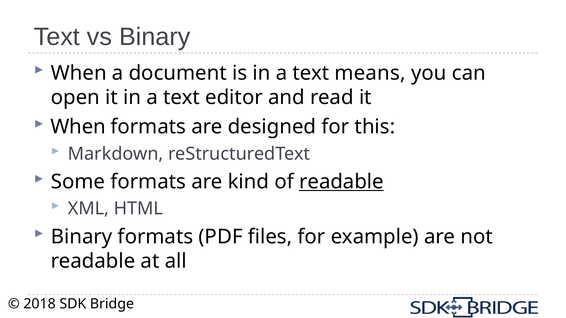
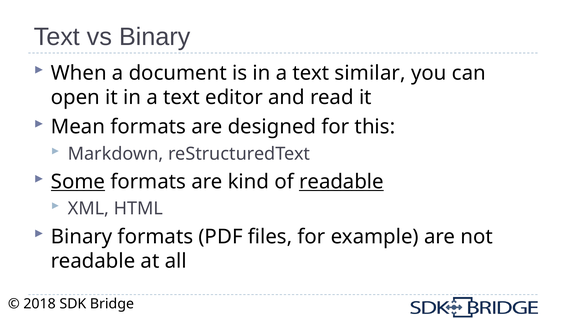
means: means -> similar (370, 73)
When: When -> Mean (78, 127)
Some underline: none -> present (78, 182)
